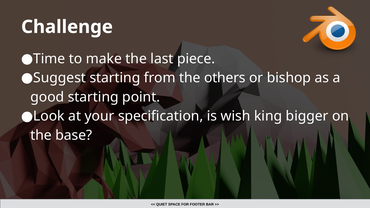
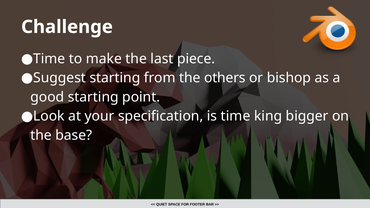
is wish: wish -> time (236, 116)
